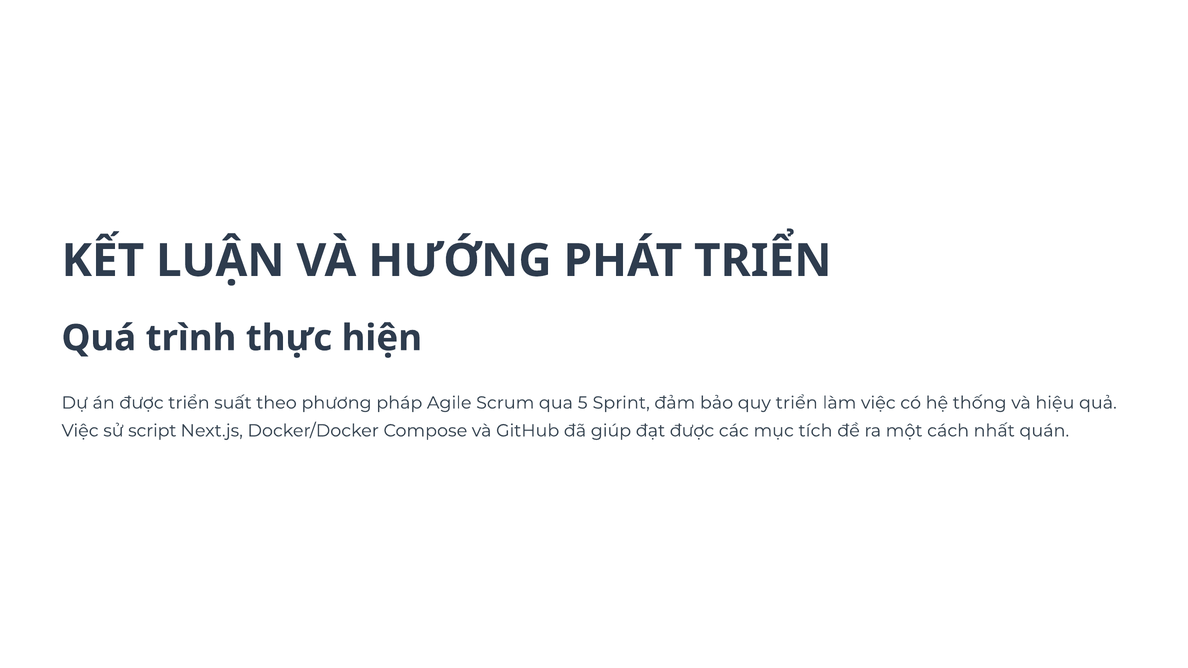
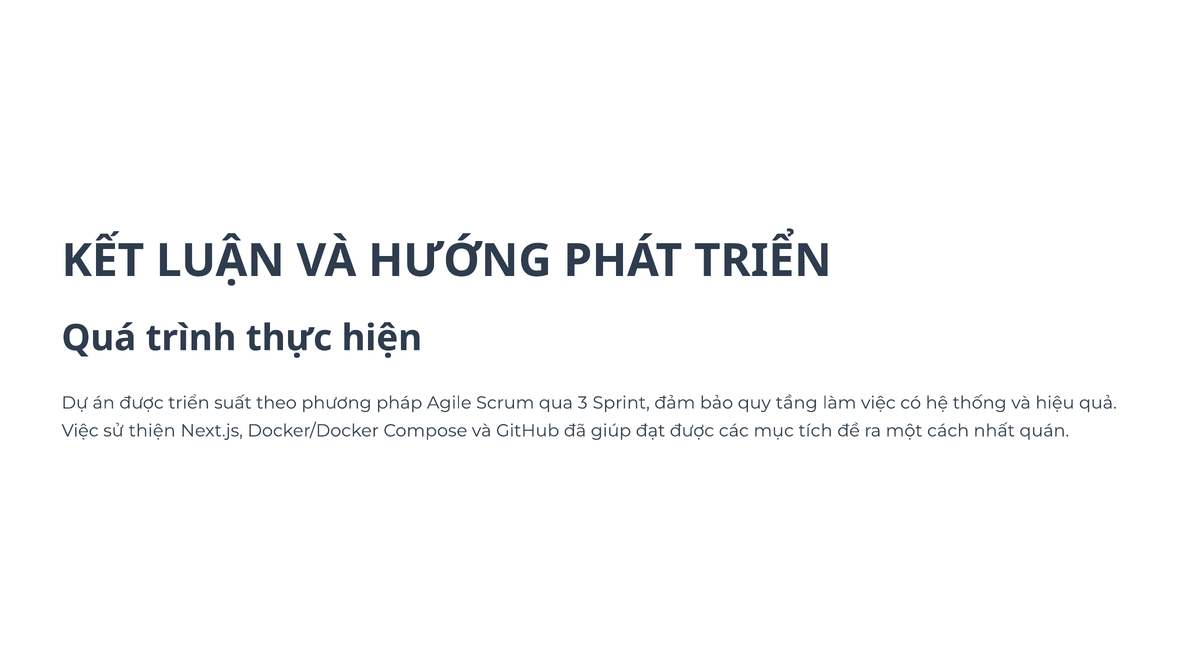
5: 5 -> 3 (583, 403)
quy triển: triển -> tầng (797, 403)
script: script -> thiện (152, 431)
